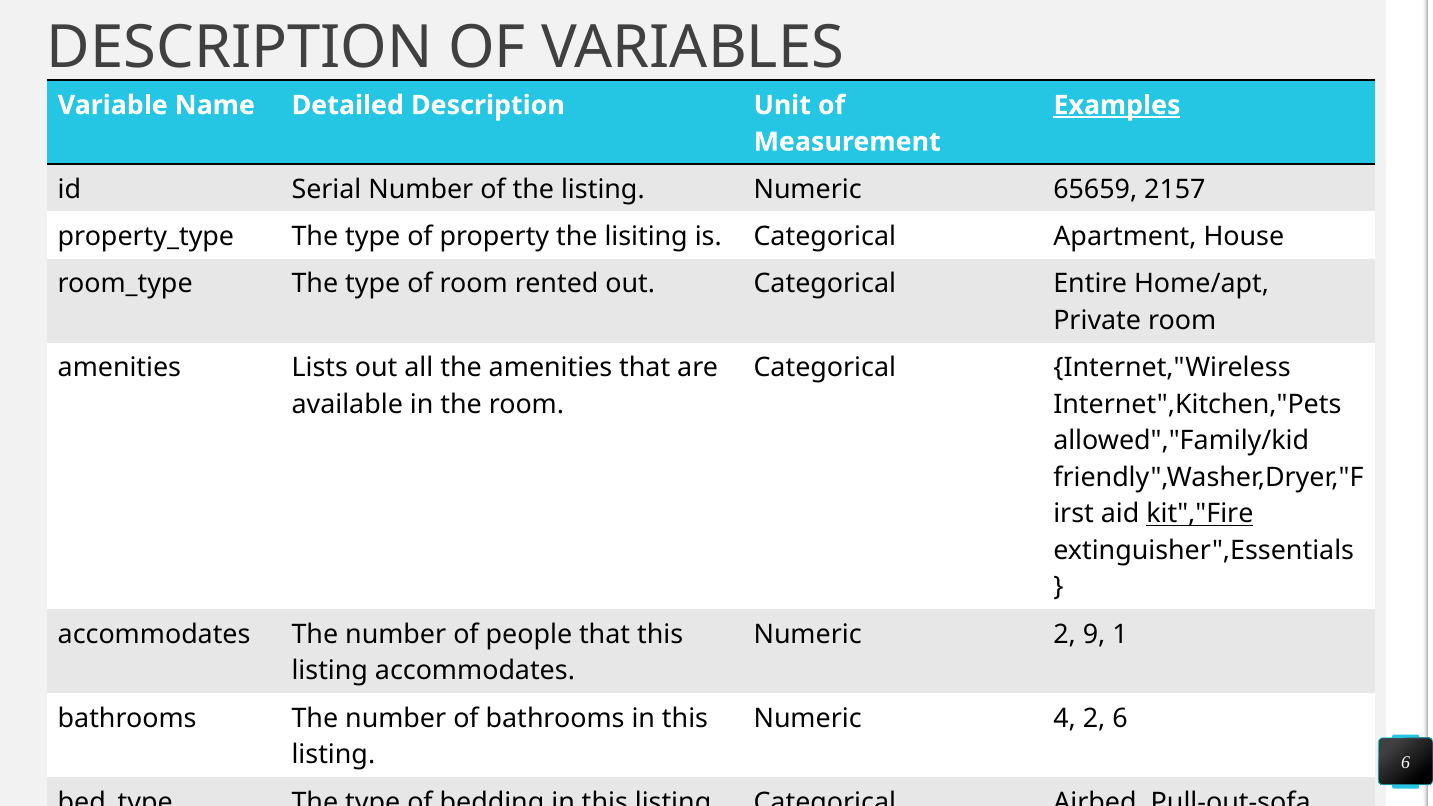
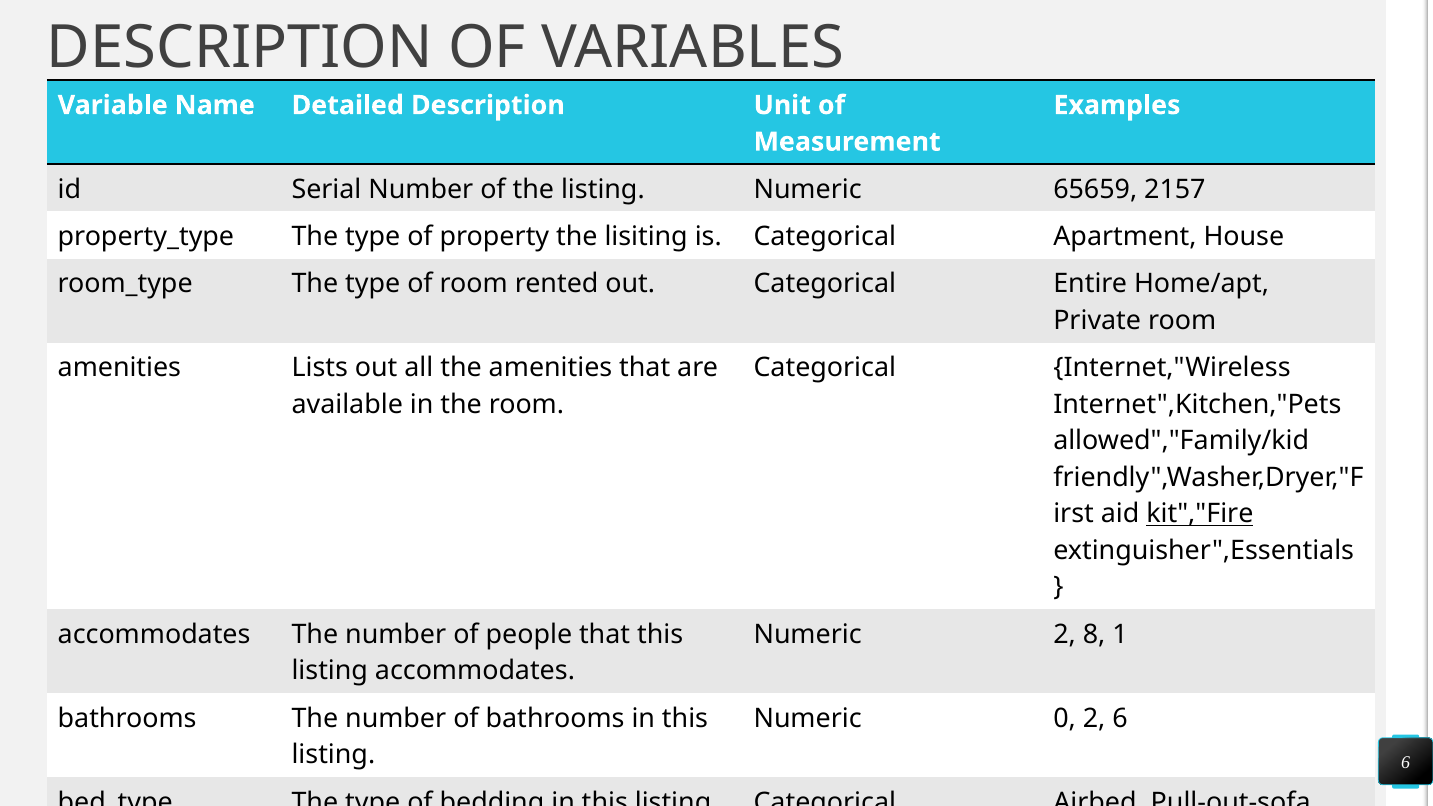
Examples underline: present -> none (1117, 105)
9: 9 -> 8 (1094, 634)
4: 4 -> 0 (1065, 718)
